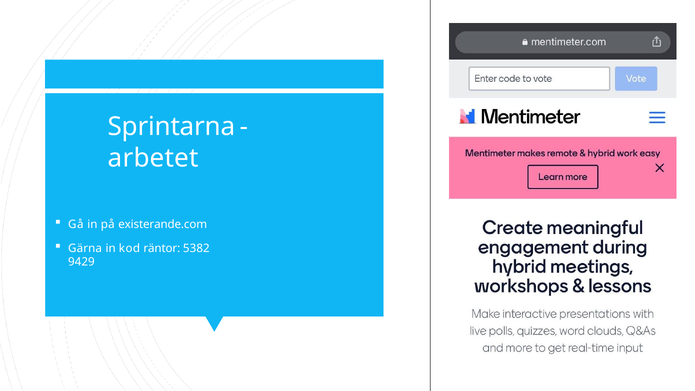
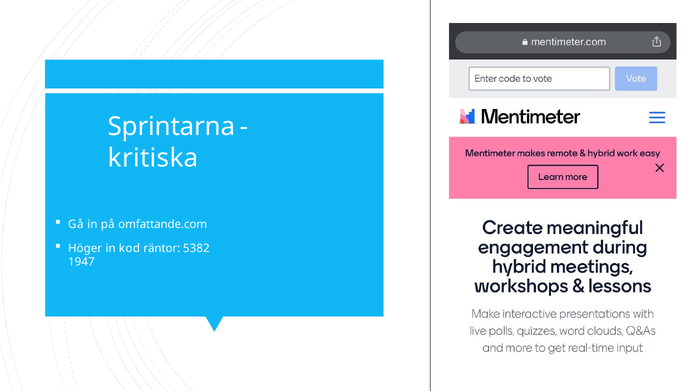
arbetet: arbetet -> kritiska (153, 158)
existerande.com: existerande.com -> omfattande.com (163, 224)
Gärna: Gärna -> Höger (85, 248)
9429: 9429 -> 1947 (81, 262)
